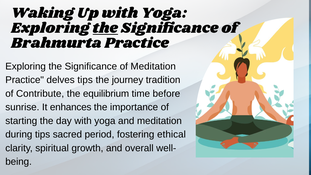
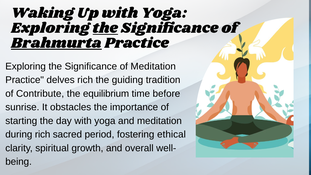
Brahmurta underline: none -> present (56, 43)
delves tips: tips -> rich (85, 80)
journey: journey -> guiding (128, 80)
enhances: enhances -> obstacles (71, 107)
during tips: tips -> rich (43, 134)
